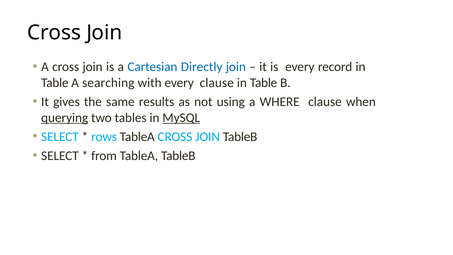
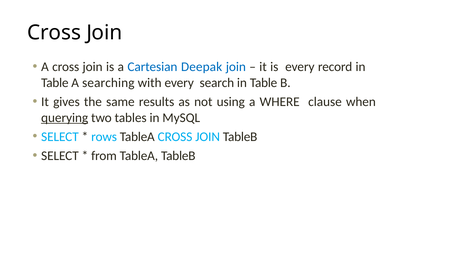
Directly: Directly -> Deepak (202, 67)
every clause: clause -> search (217, 83)
MySQL underline: present -> none (181, 118)
